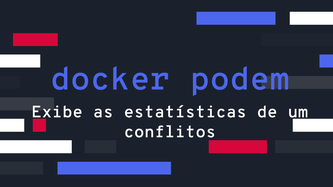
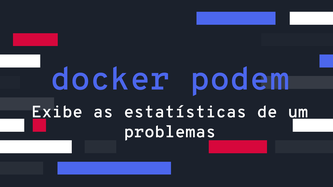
conflitos: conflitos -> problemas (170, 132)
